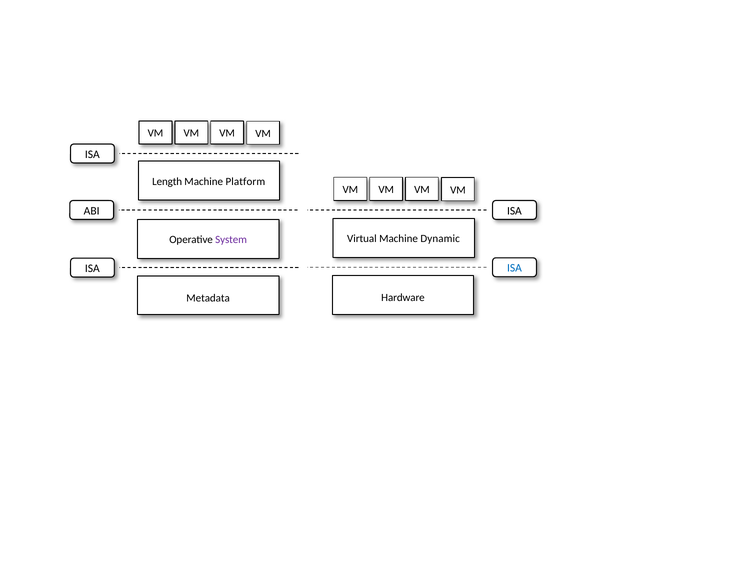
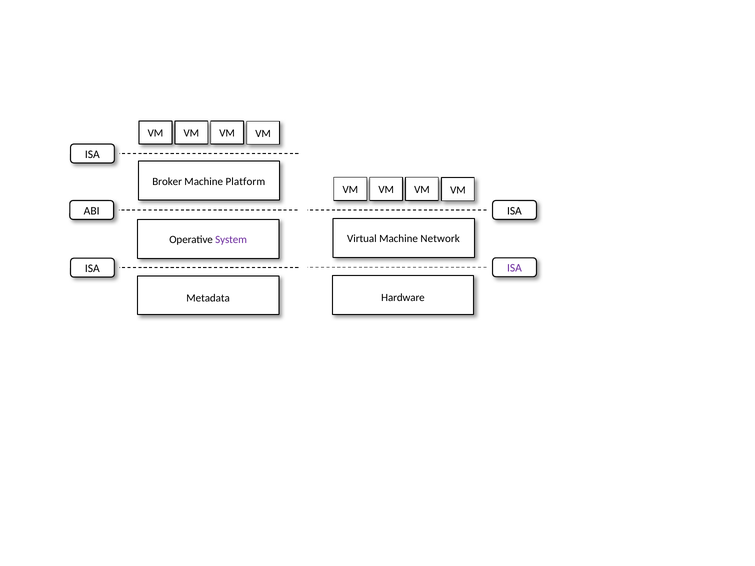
Length: Length -> Broker (167, 181)
Dynamic: Dynamic -> Network (440, 239)
ISA colour: blue -> purple (514, 268)
